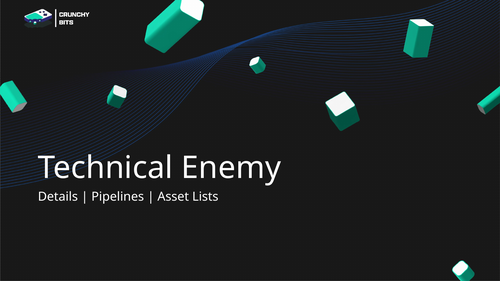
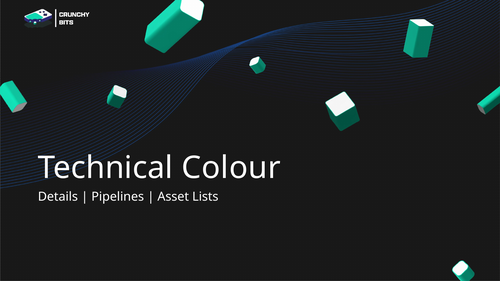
Enemy: Enemy -> Colour (231, 168)
